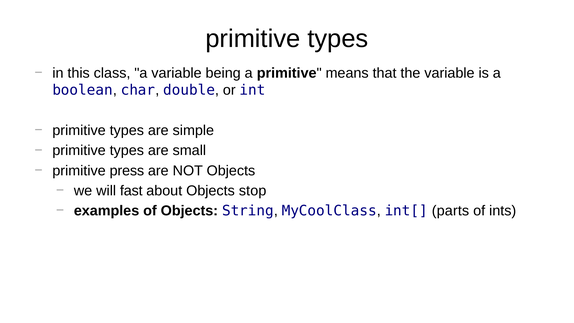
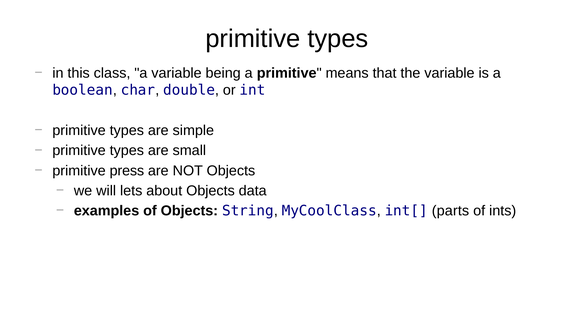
fast: fast -> lets (131, 191)
stop: stop -> data (253, 191)
